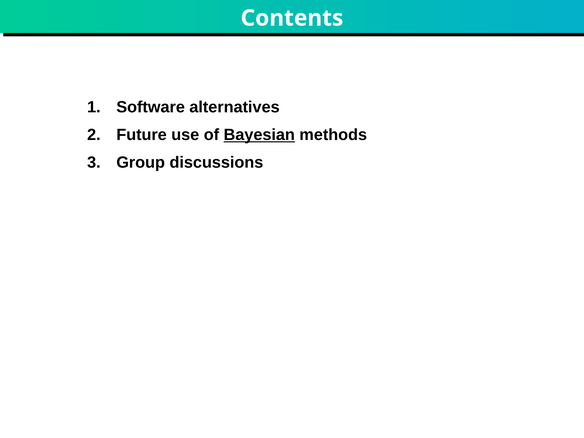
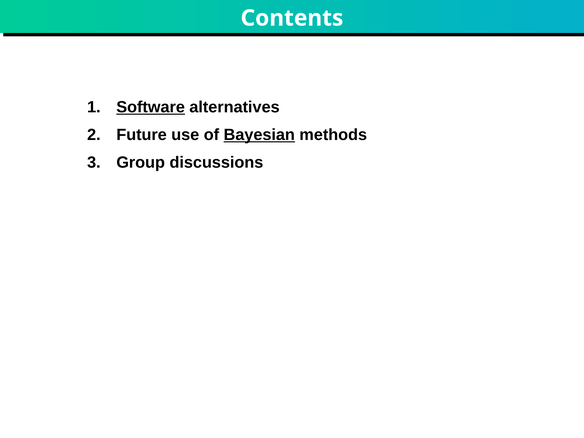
Software underline: none -> present (151, 107)
